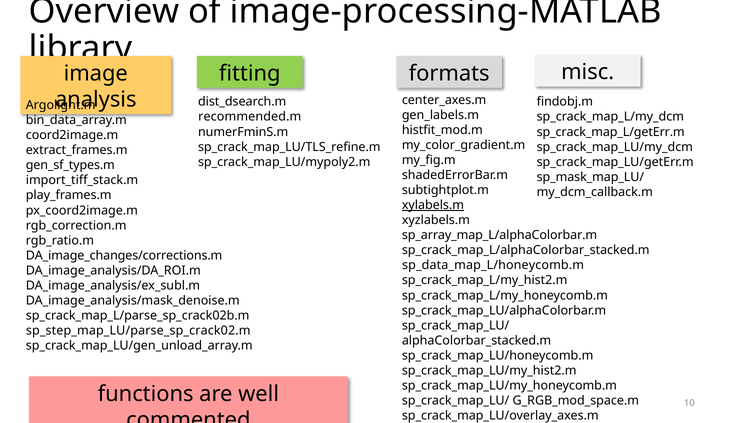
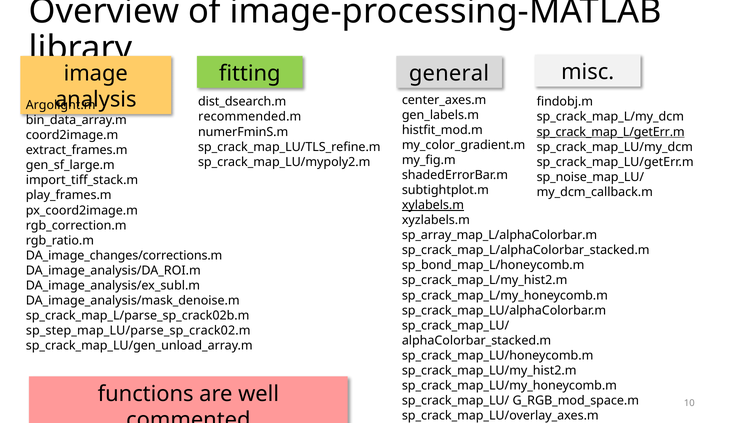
formats: formats -> general (449, 73)
sp_crack_map_L/getErr.m underline: none -> present (611, 132)
gen_sf_types.m: gen_sf_types.m -> gen_sf_large.m (70, 165)
sp_mask_map_LU/: sp_mask_map_LU/ -> sp_noise_map_LU/ (590, 177)
sp_data_map_L/honeycomb.m: sp_data_map_L/honeycomb.m -> sp_bond_map_L/honeycomb.m (493, 265)
